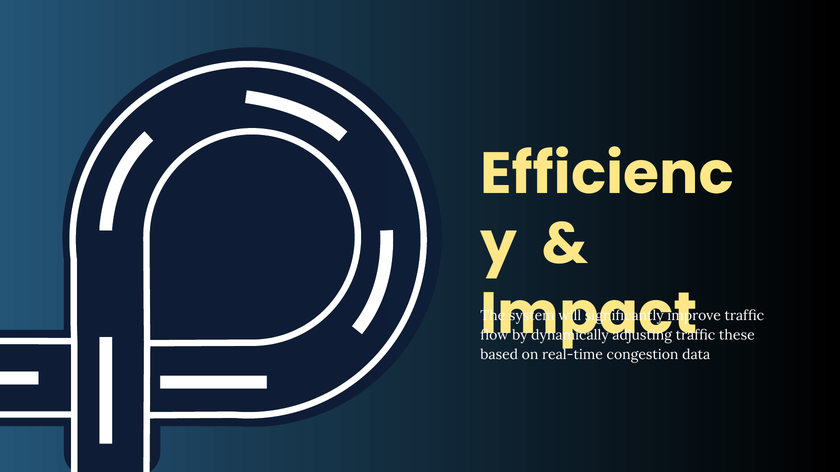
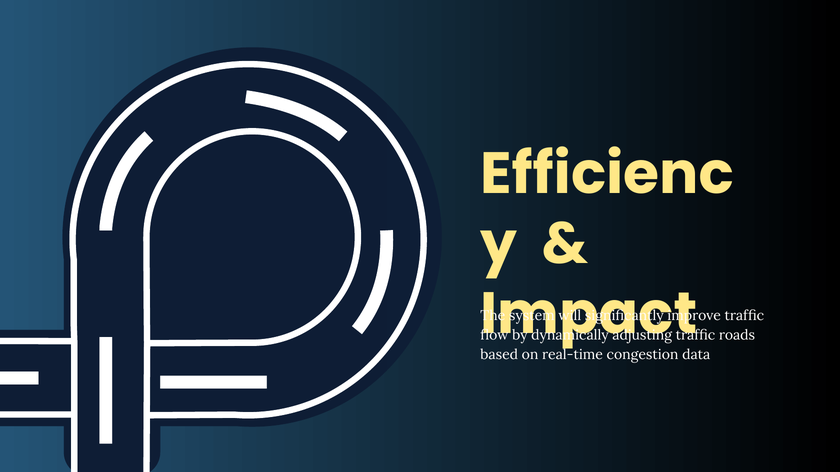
these: these -> roads (737, 335)
